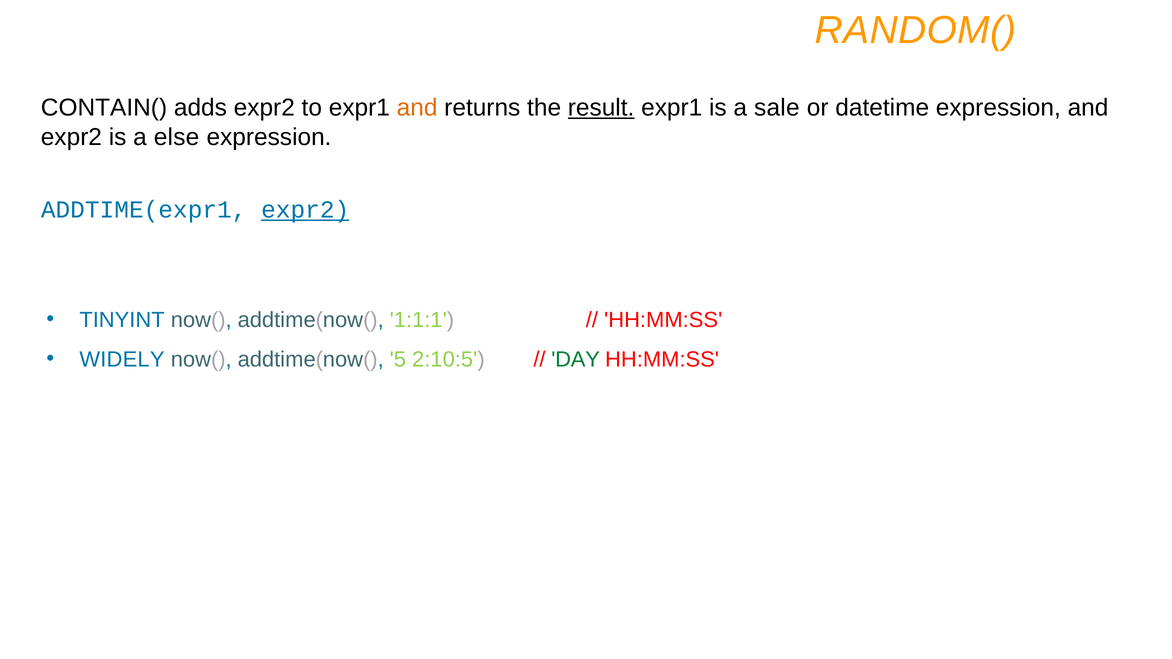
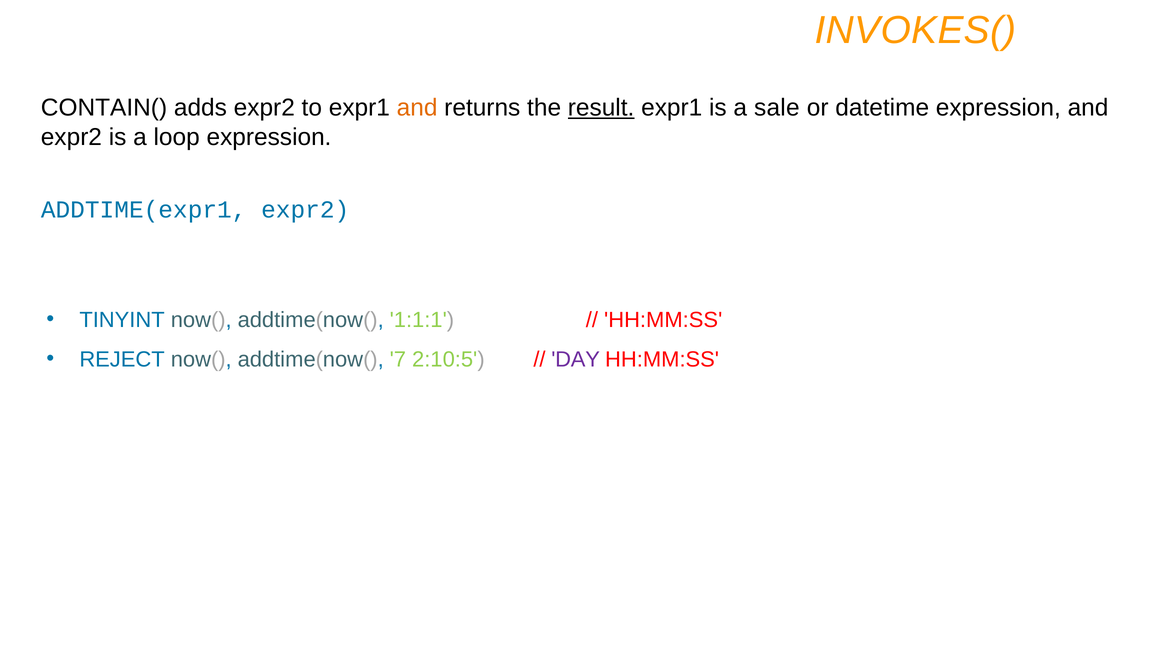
RANDOM(: RANDOM( -> INVOKES( (916, 31)
else: else -> loop (177, 137)
expr2 underline: present -> none (305, 210)
WIDELY: WIDELY -> REJECT (122, 359)
5: 5 -> 7 (398, 359)
DAY colour: green -> purple (576, 359)
